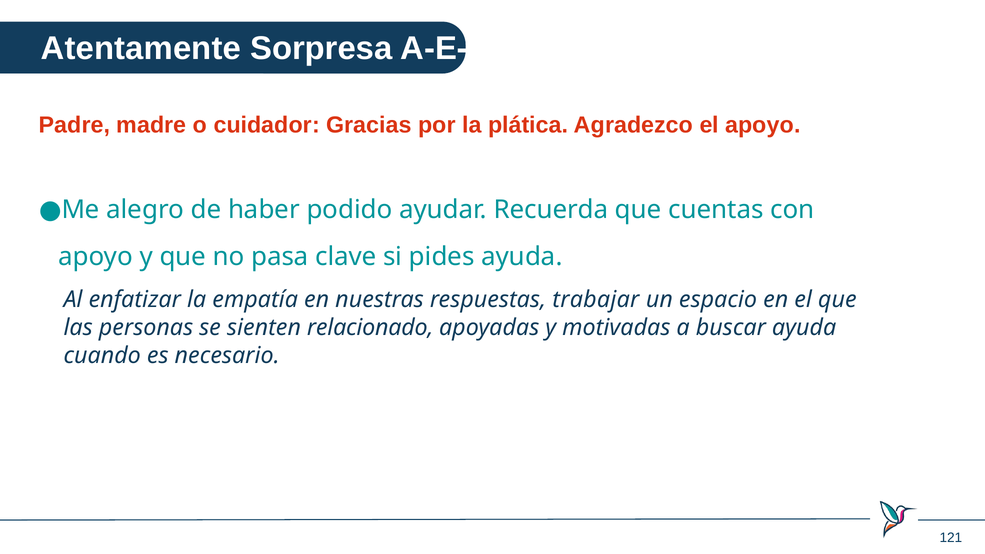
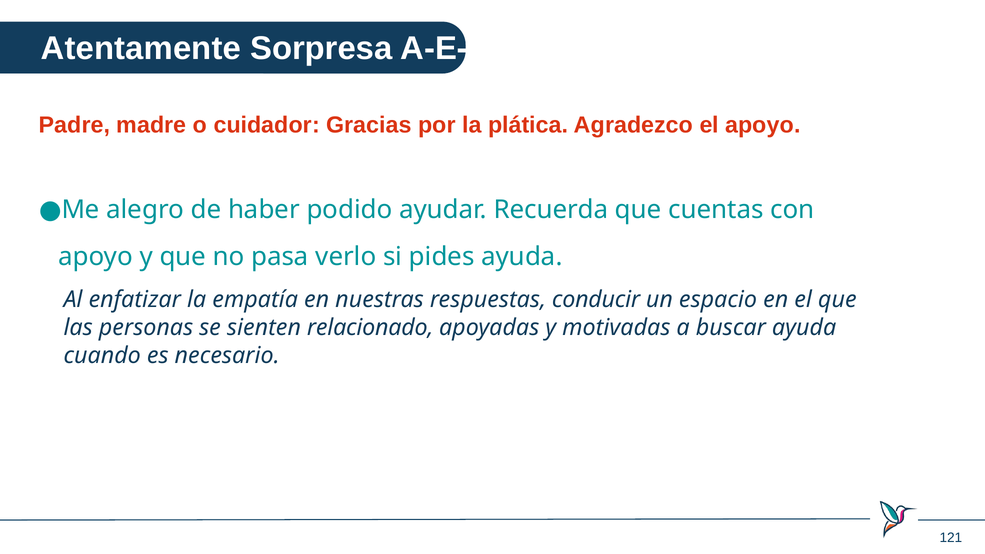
clave: clave -> verlo (346, 257)
trabajar: trabajar -> conducir (596, 300)
